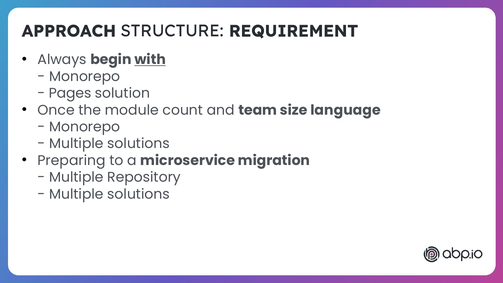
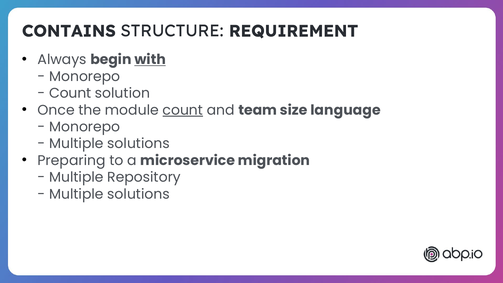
APPROACH: APPROACH -> CONTAINS (69, 31)
Pages: Pages -> Count (70, 93)
count underline: none -> present (183, 110)
